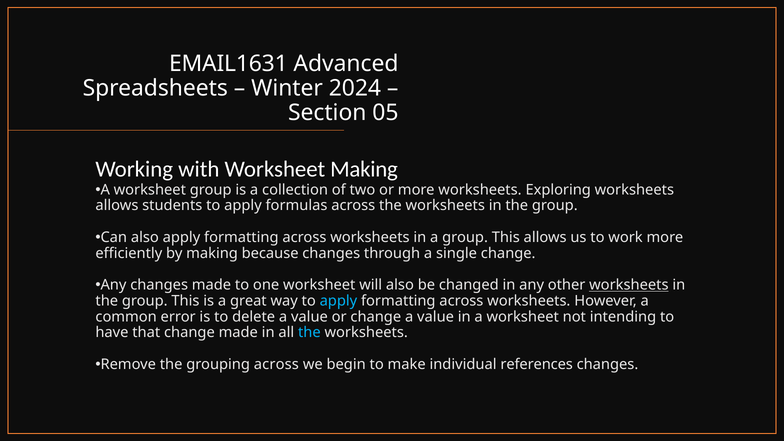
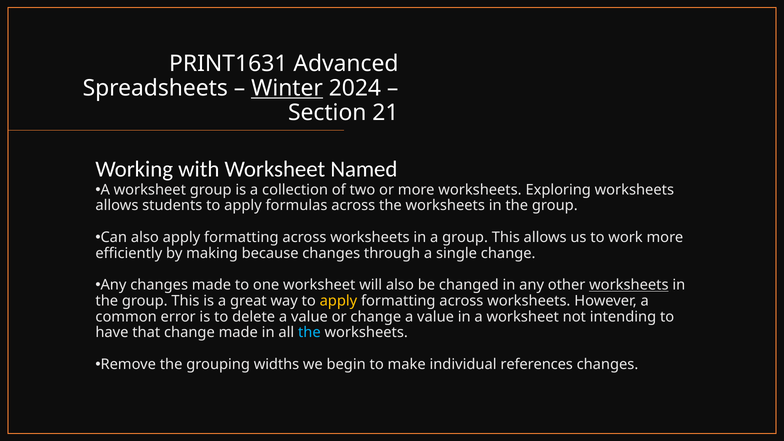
EMAIL1631: EMAIL1631 -> PRINT1631 (228, 64)
Winter underline: none -> present (287, 88)
05: 05 -> 21 (385, 113)
Worksheet Making: Making -> Named (364, 169)
apply colour: light blue -> yellow (338, 301)
grouping across: across -> widths (276, 364)
